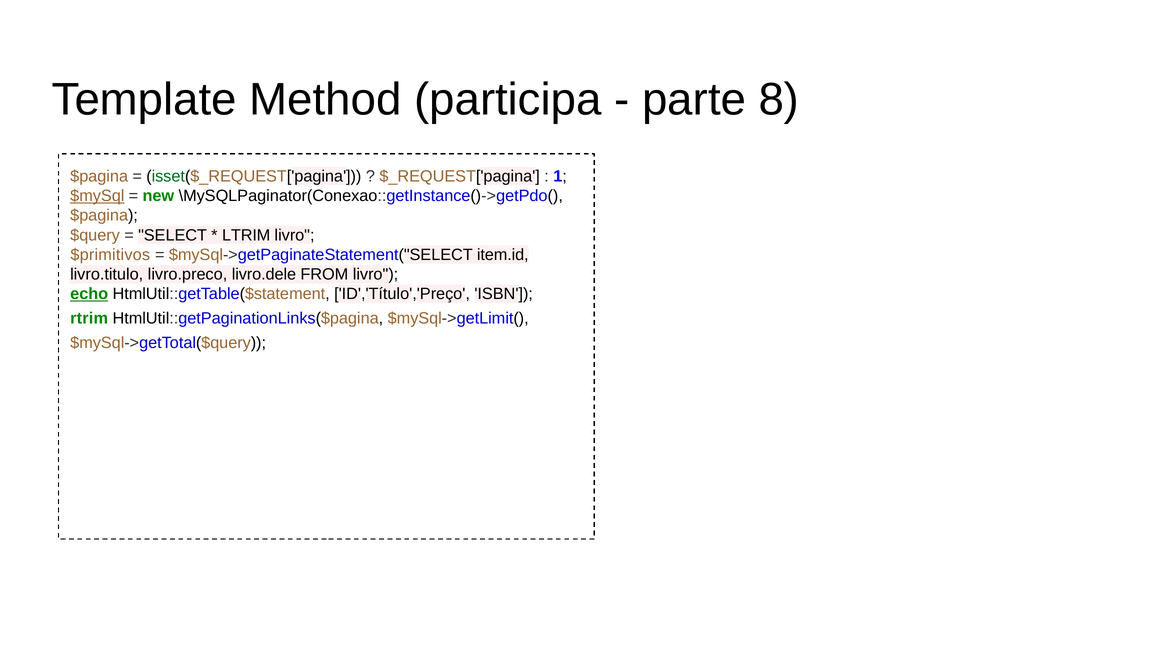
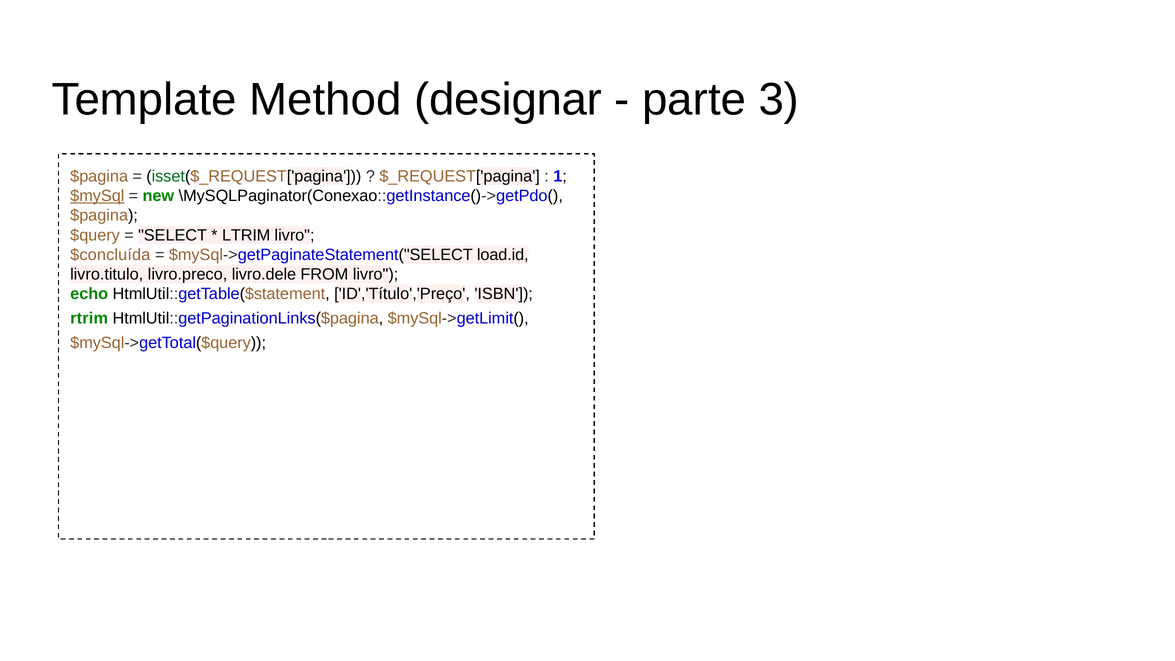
participa: participa -> designar (508, 100)
8: 8 -> 3 (779, 100)
$primitivos: $primitivos -> $concluída (110, 255)
item.id: item.id -> load.id (503, 255)
echo underline: present -> none (89, 294)
